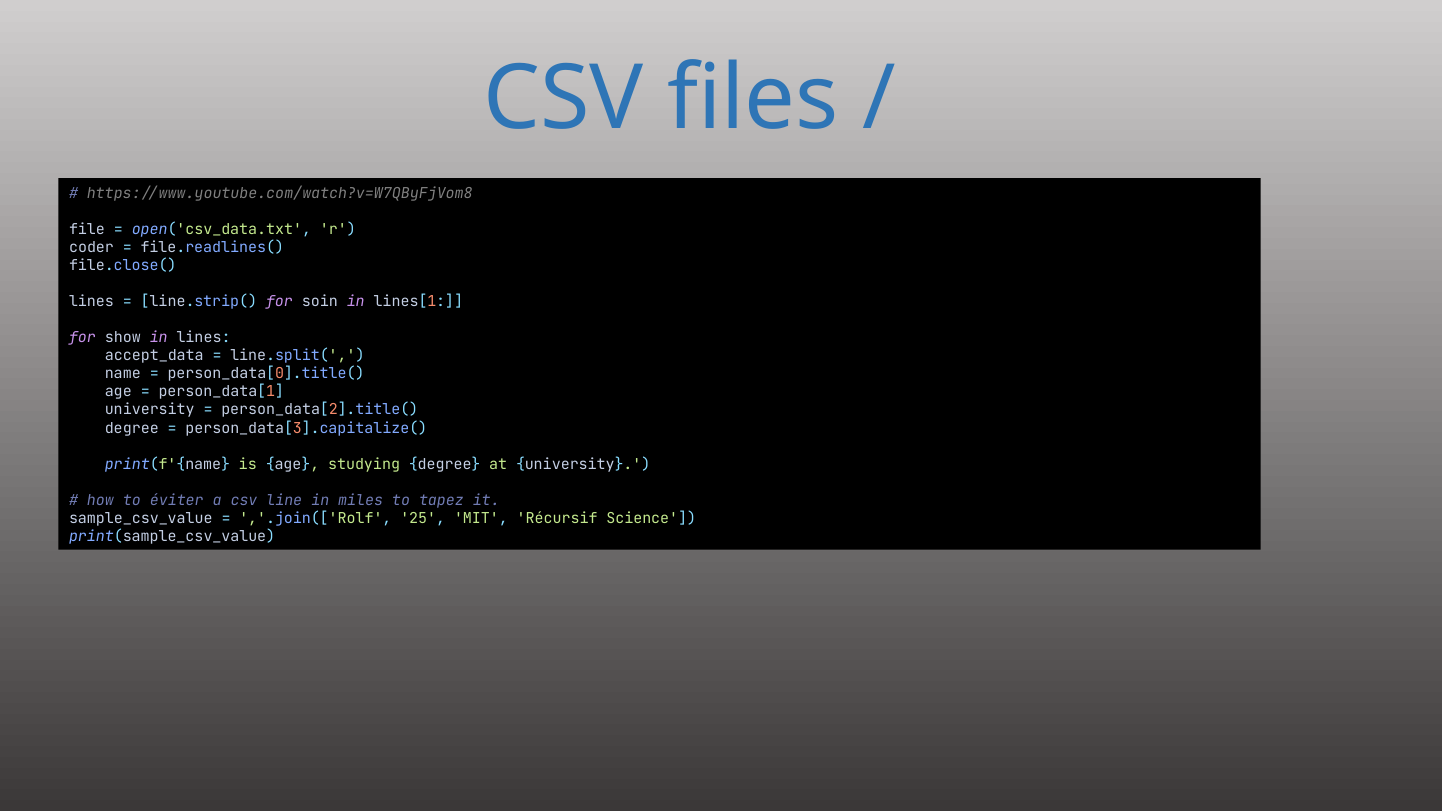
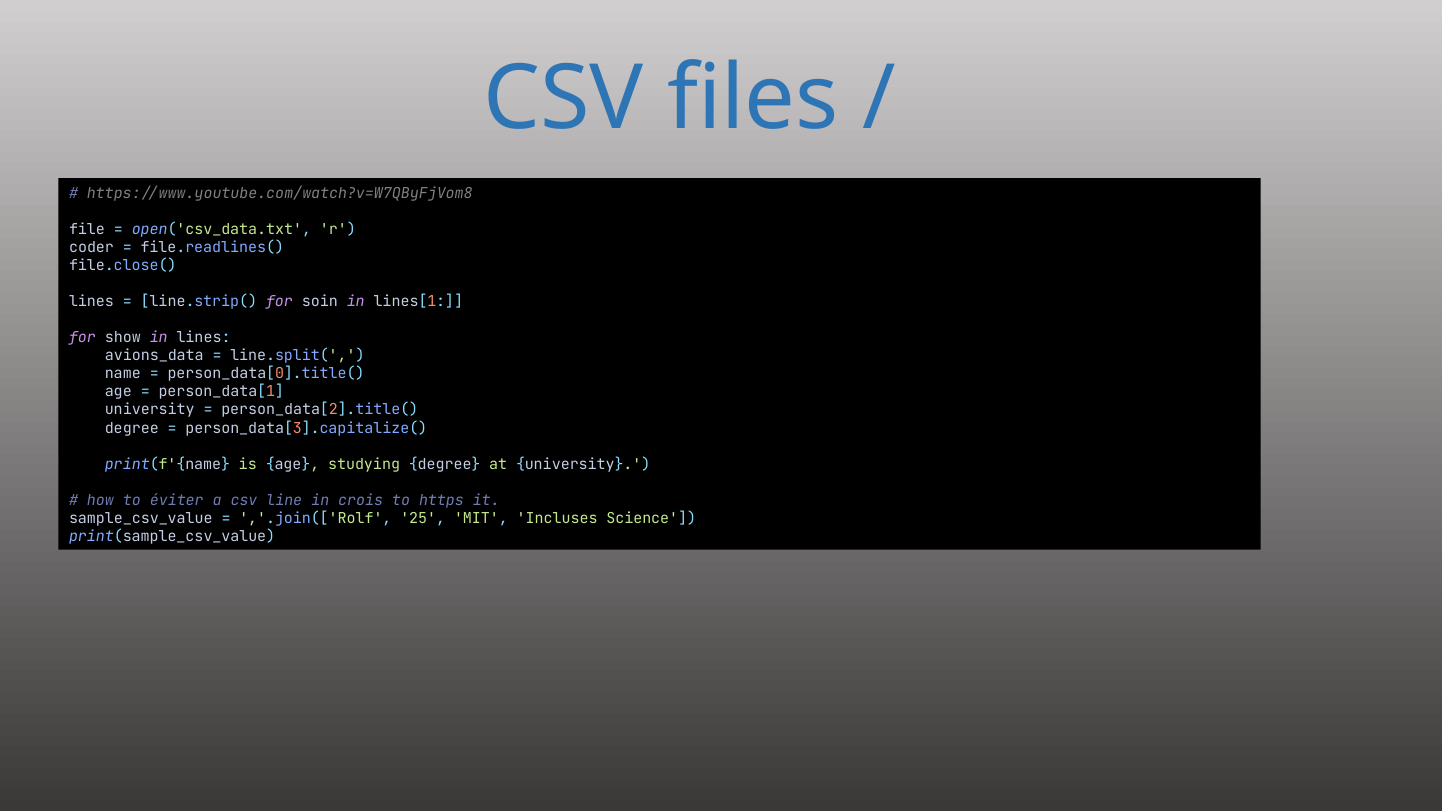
accept_data: accept_data -> avions_data (154, 356)
miles: miles -> crois (361, 500)
tapez: tapez -> https (441, 500)
Récursif: Récursif -> Incluses (557, 518)
